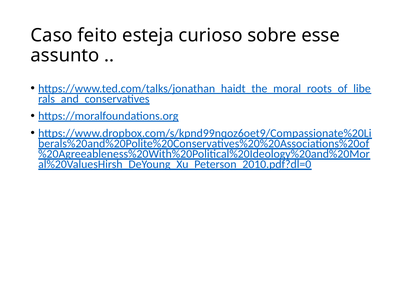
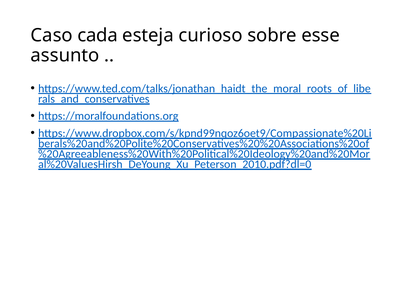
feito: feito -> cada (98, 35)
